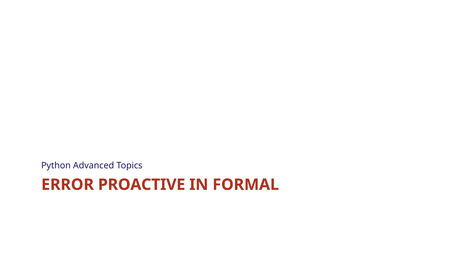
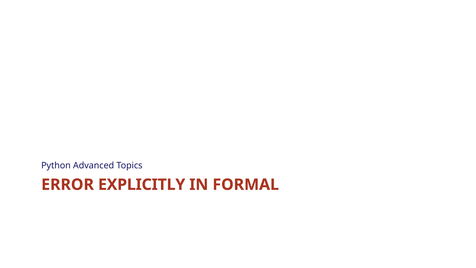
PROACTIVE: PROACTIVE -> EXPLICITLY (142, 184)
